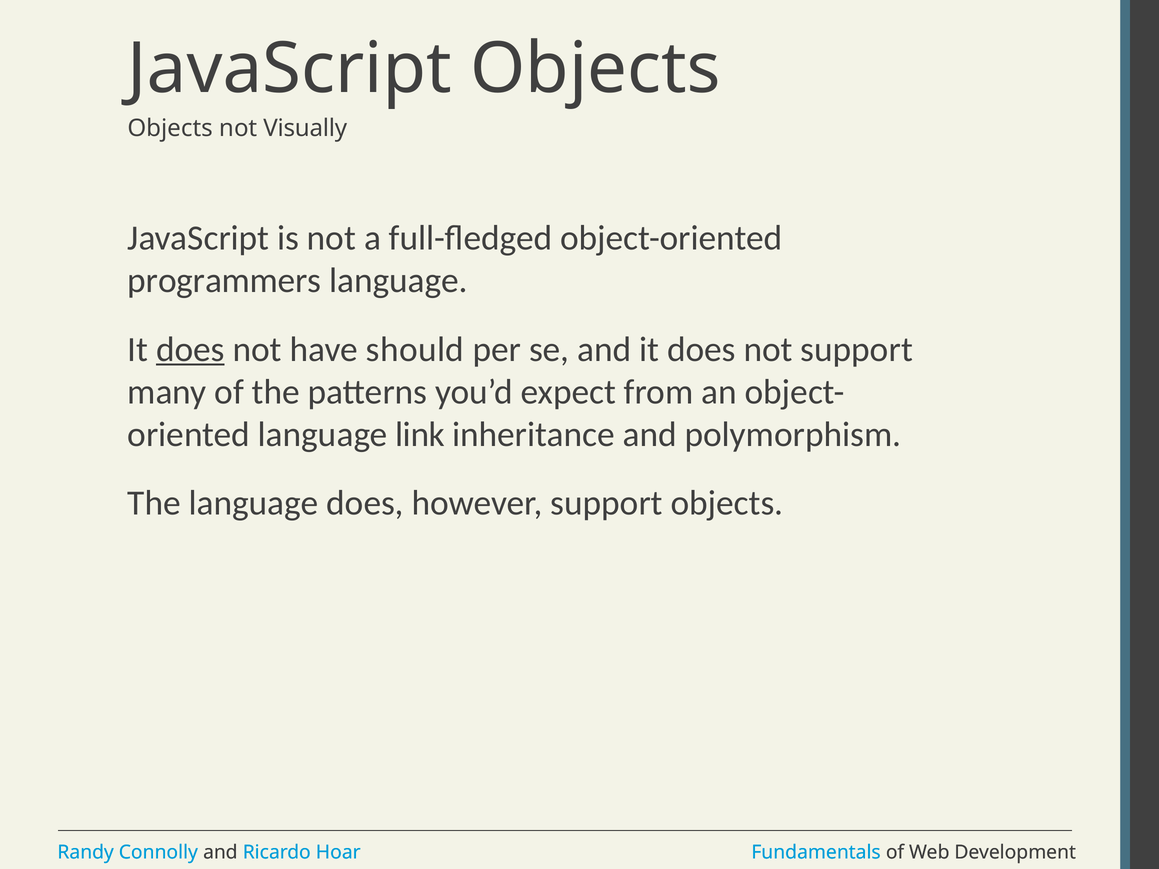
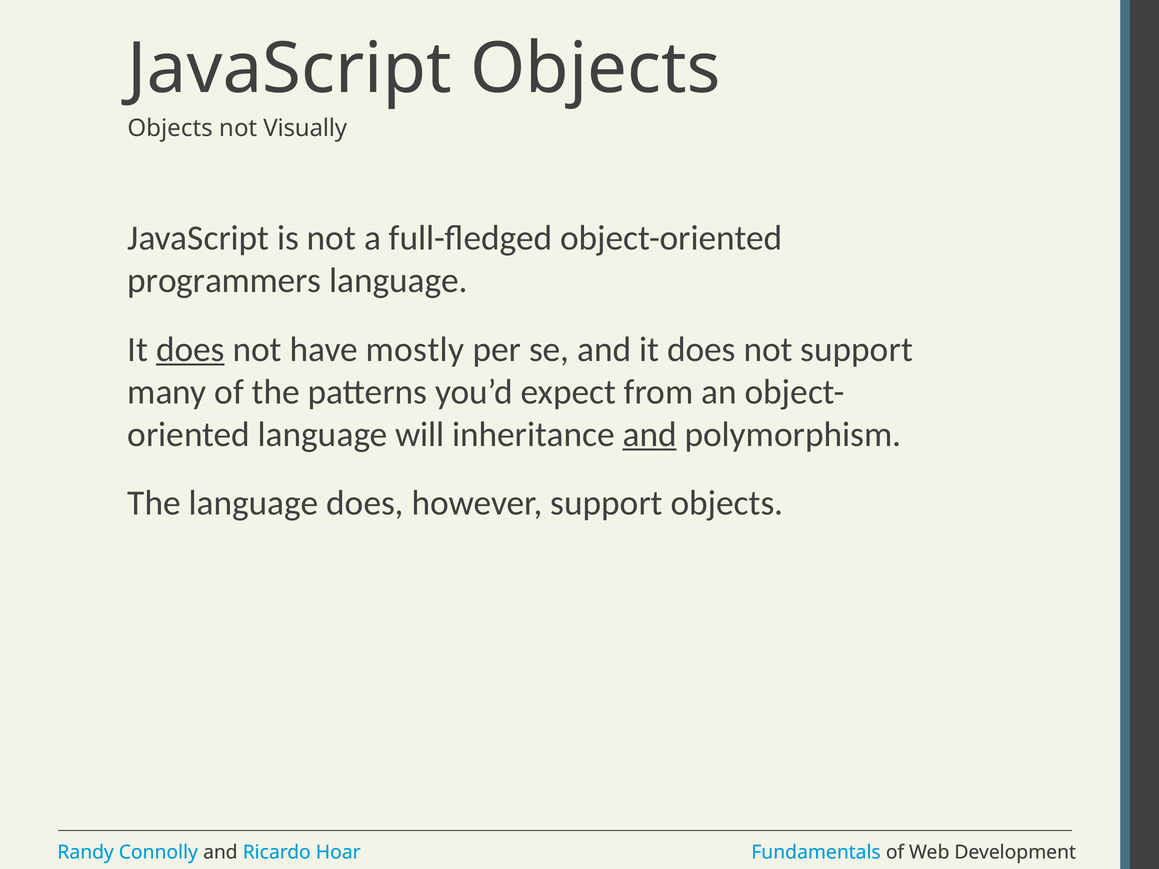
should: should -> mostly (415, 350)
link: link -> will (420, 434)
and underline: none -> present (650, 434)
